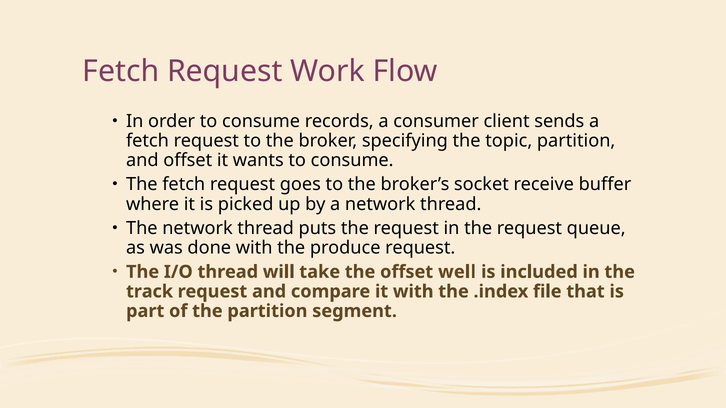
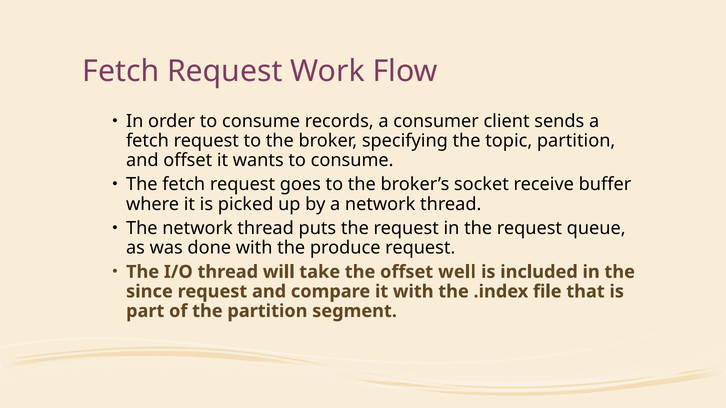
track: track -> since (149, 292)
